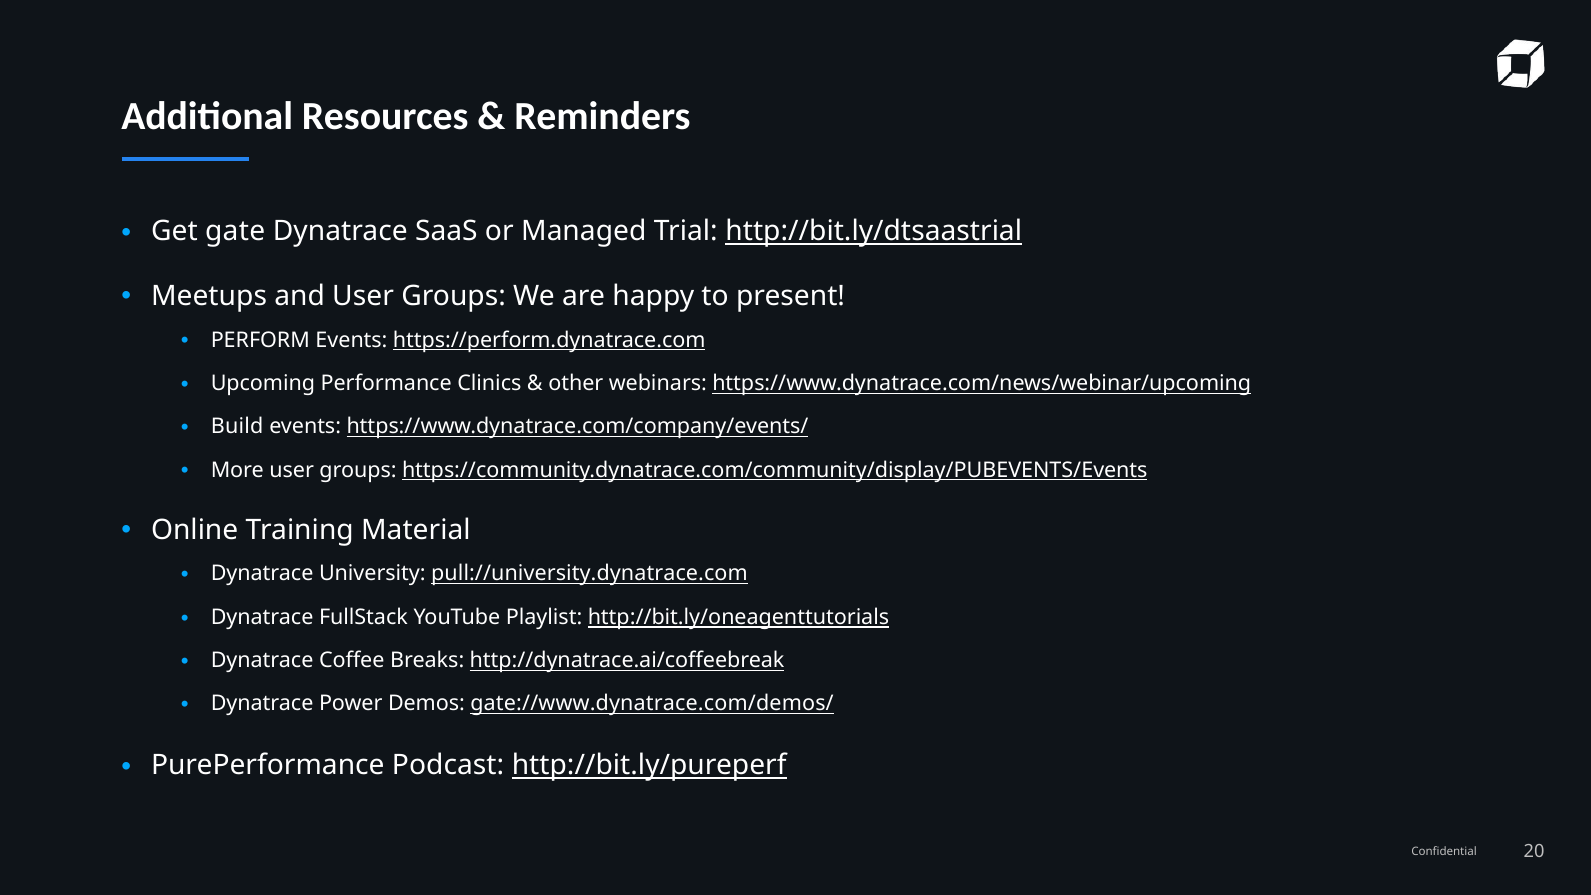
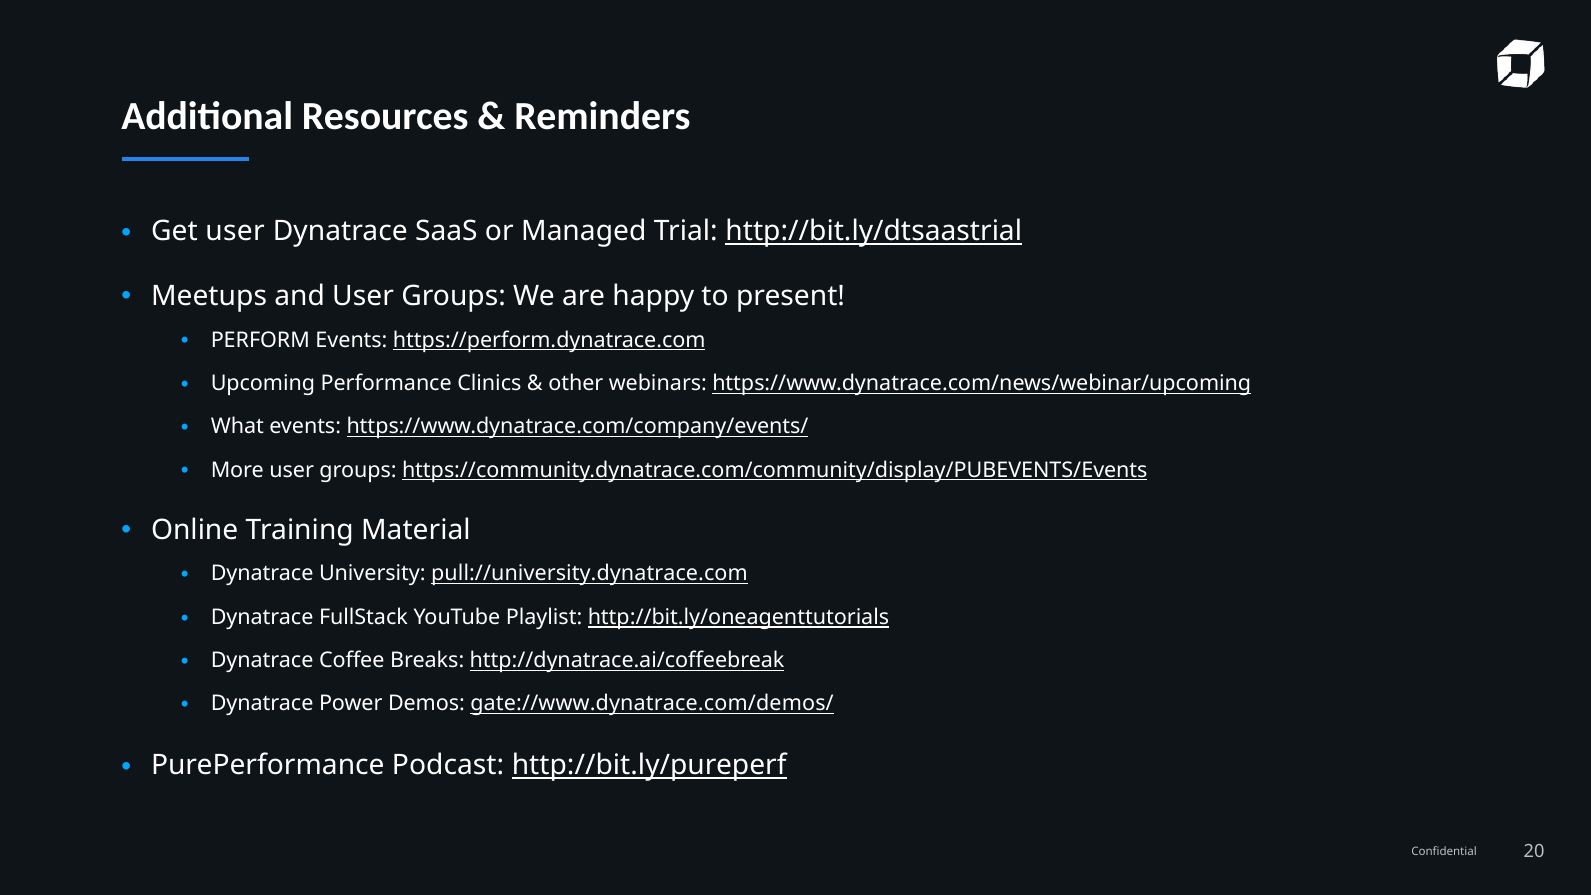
Get gate: gate -> user (235, 231)
Build: Build -> What (237, 427)
